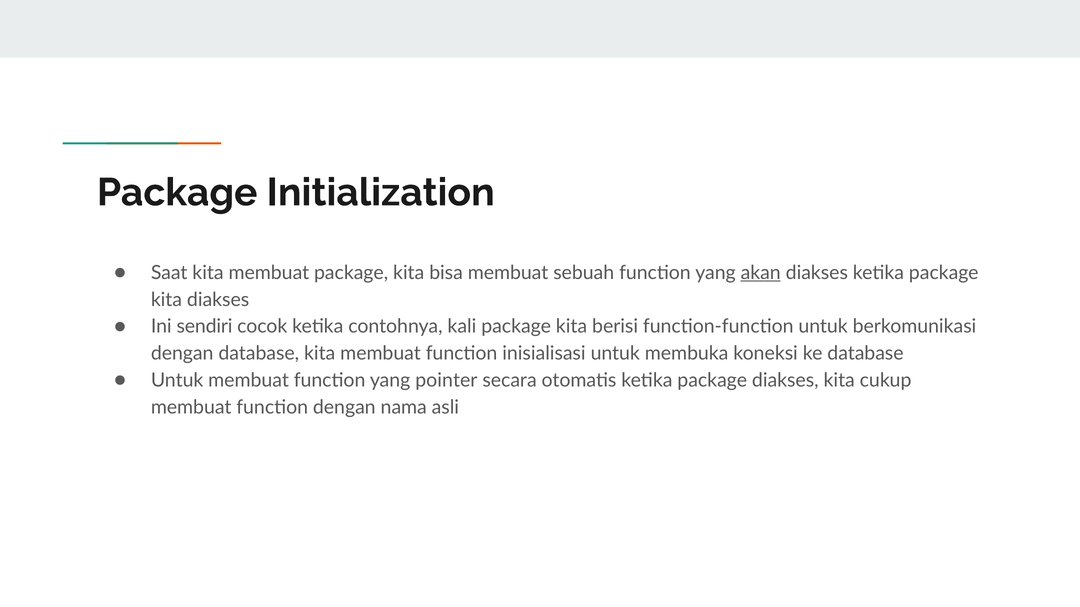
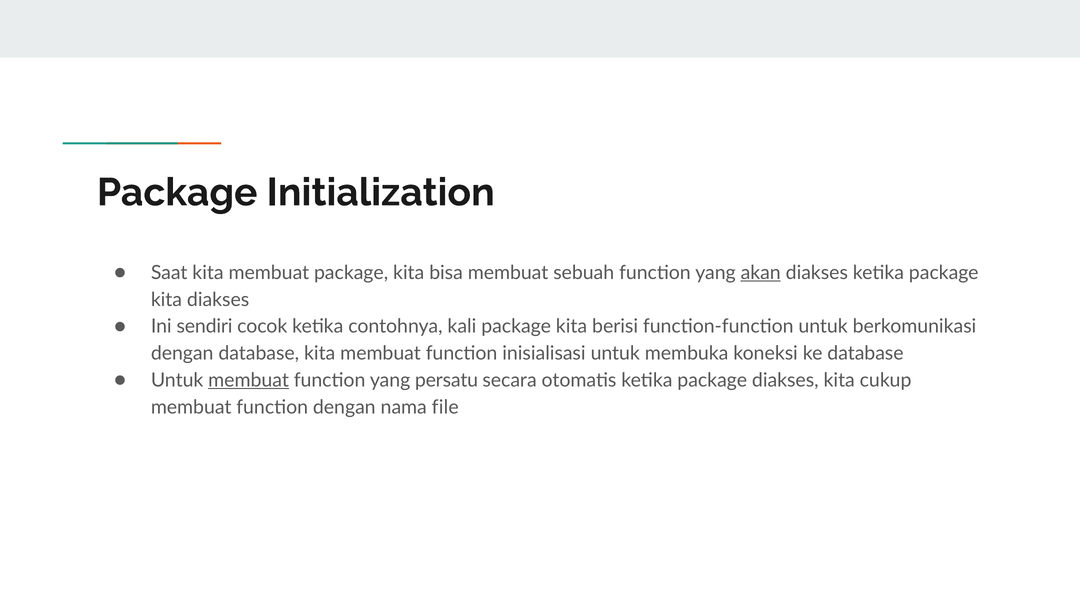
membuat underline: none -> present (249, 381)
pointer: pointer -> persatu (446, 381)
asli: asli -> file (445, 407)
